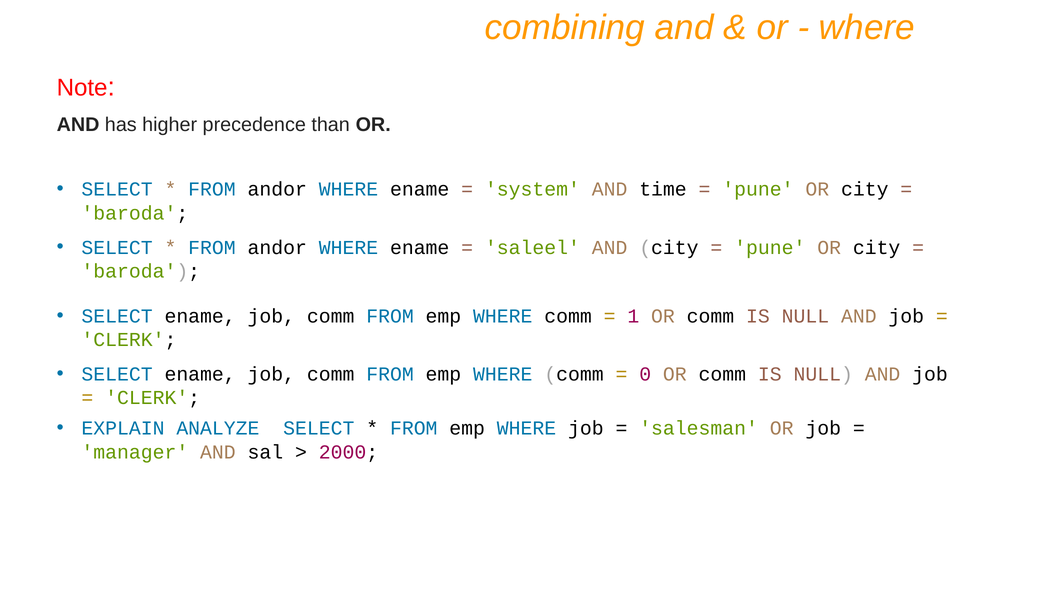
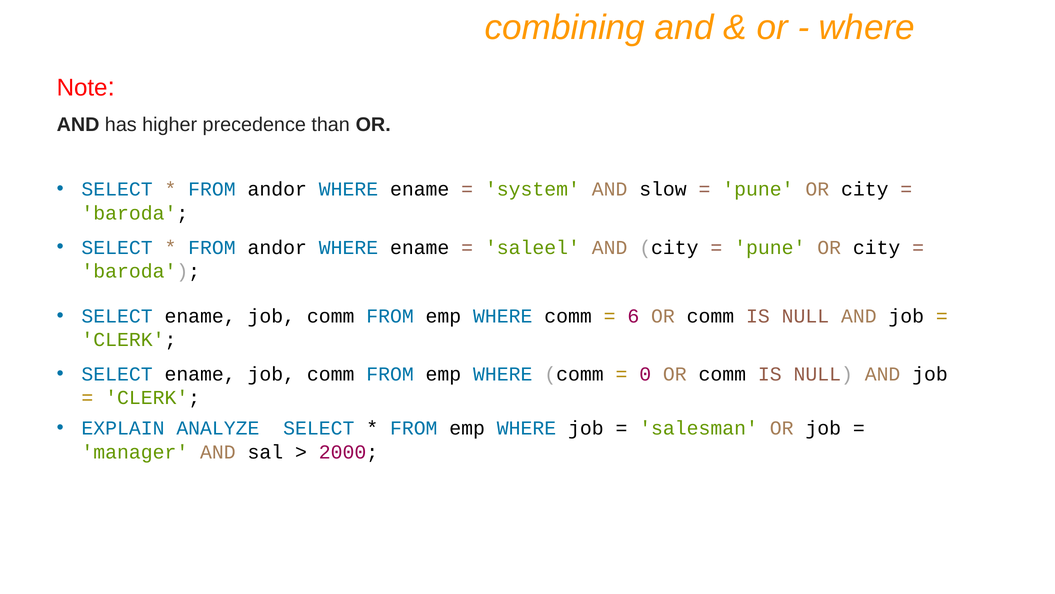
time: time -> slow (663, 189)
1: 1 -> 6 (633, 316)
